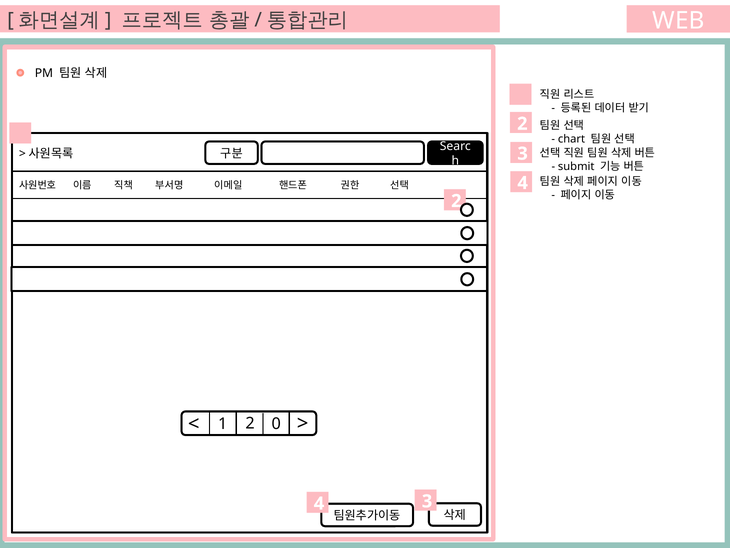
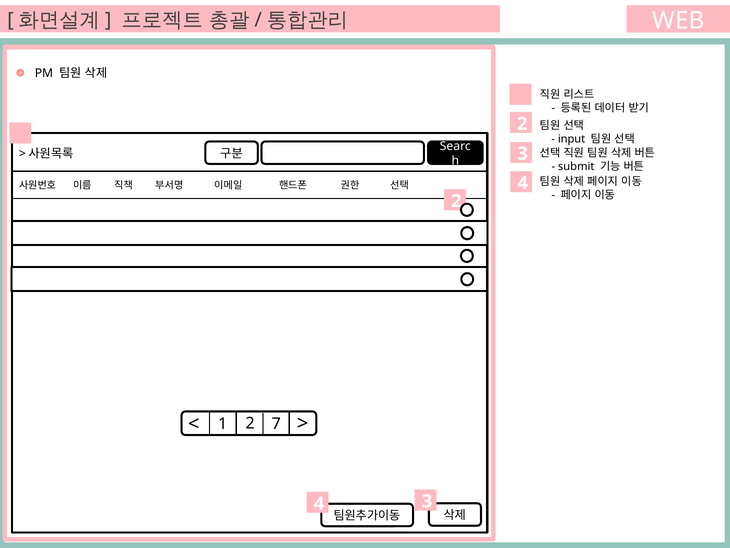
chart: chart -> input (572, 139)
0: 0 -> 7 (276, 423)
